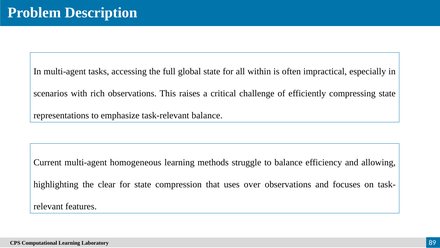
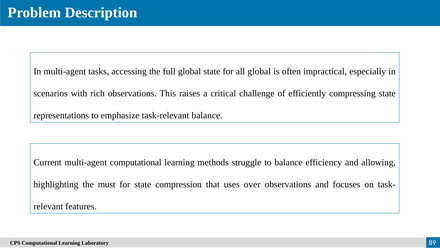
all within: within -> global (259, 71)
multi-agent homogeneous: homogeneous -> computational (136, 162)
clear: clear -> must (107, 184)
